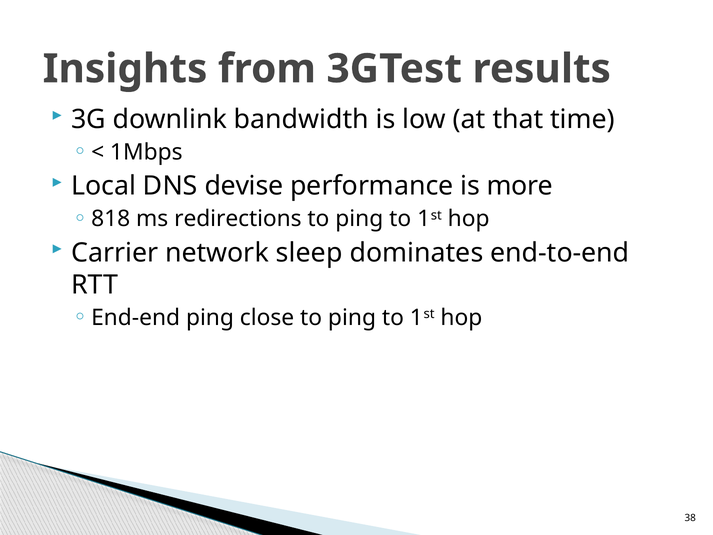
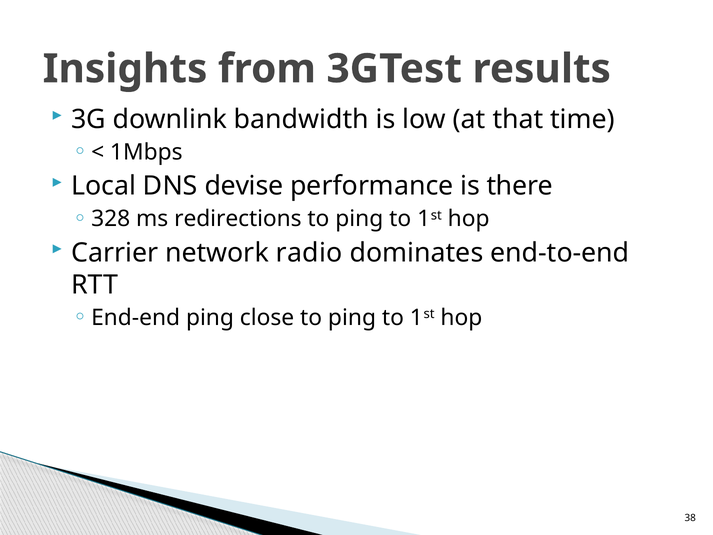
more: more -> there (520, 186)
818: 818 -> 328 (111, 219)
sleep: sleep -> radio (309, 253)
